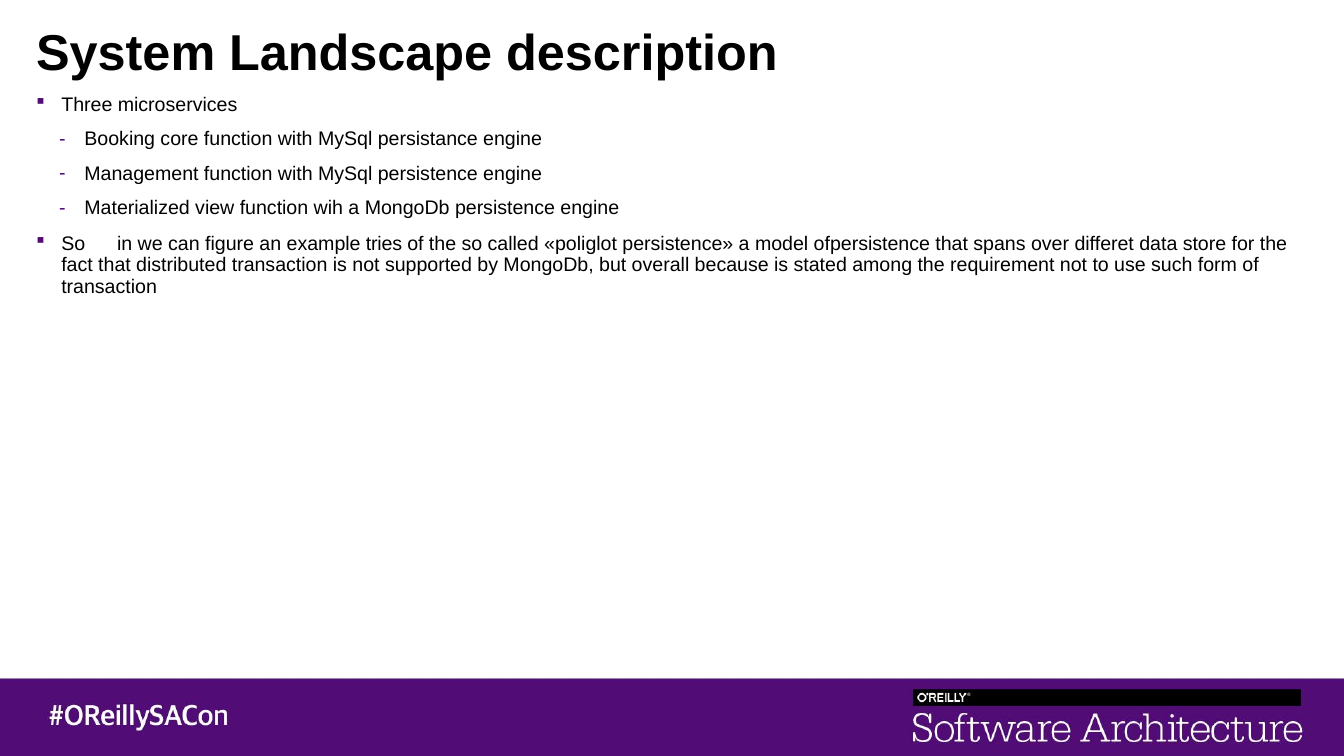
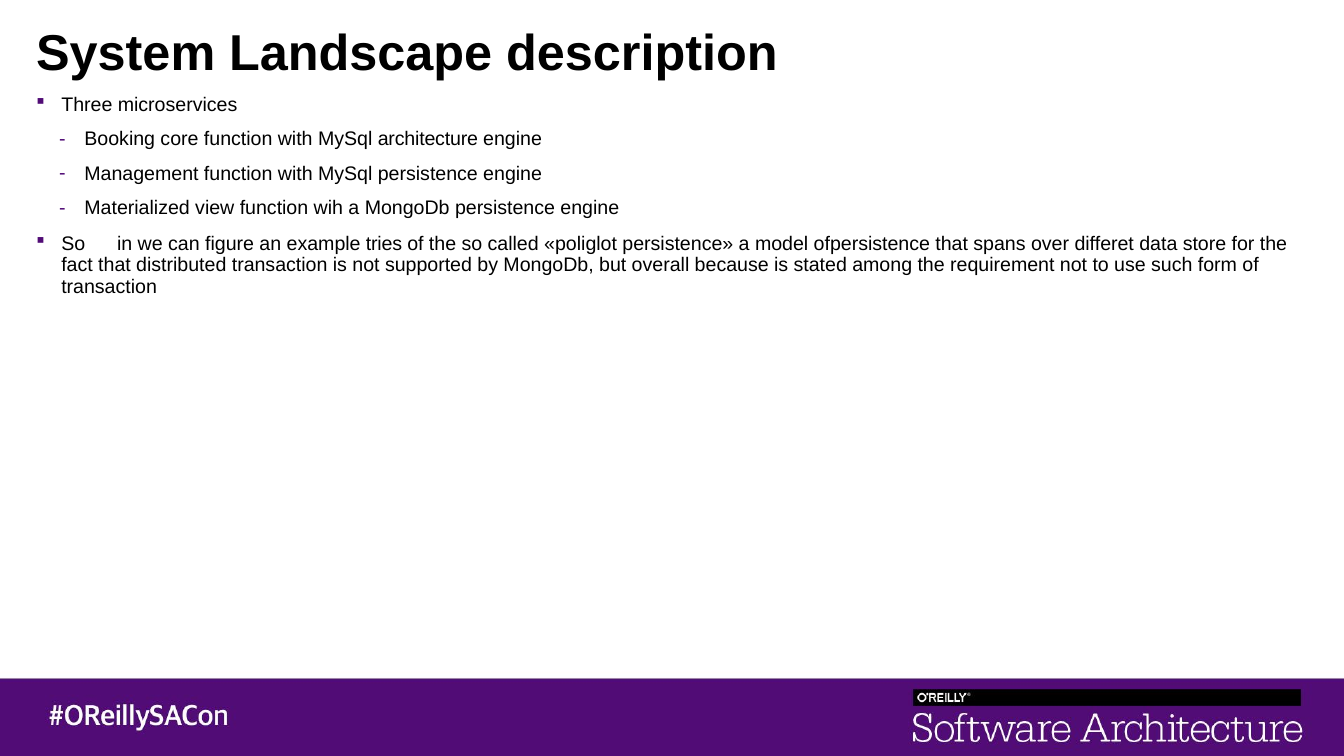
persistance: persistance -> architecture (428, 139)
